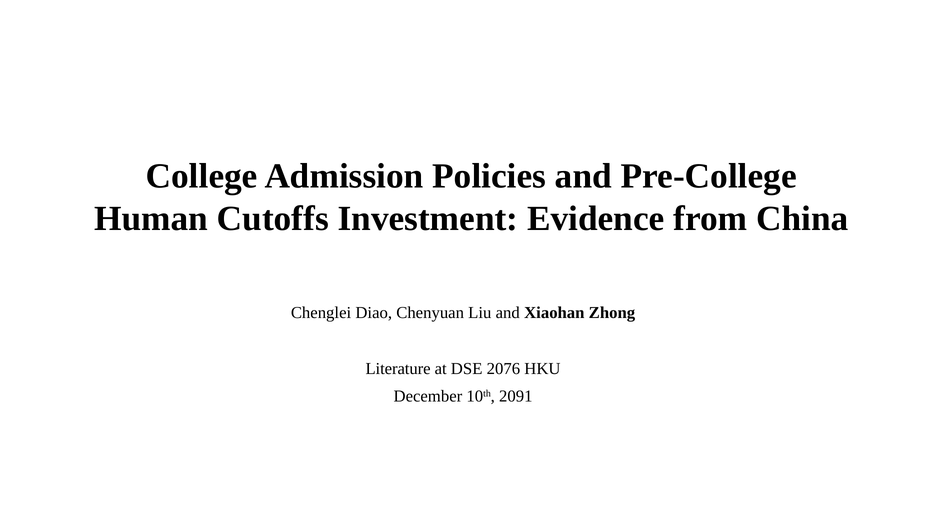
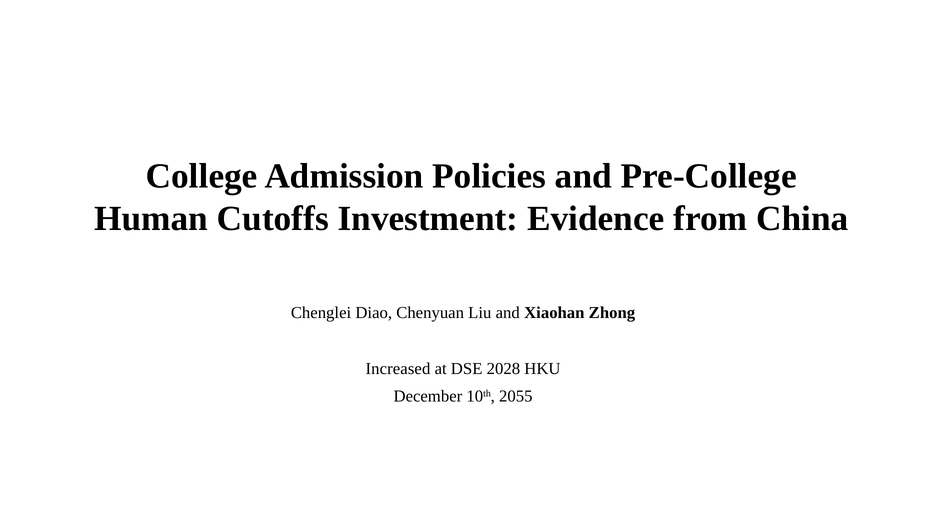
Literature: Literature -> Increased (398, 369)
2076: 2076 -> 2028 (503, 369)
2091: 2091 -> 2055 (516, 397)
